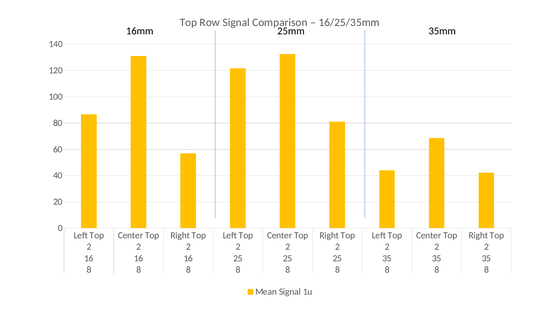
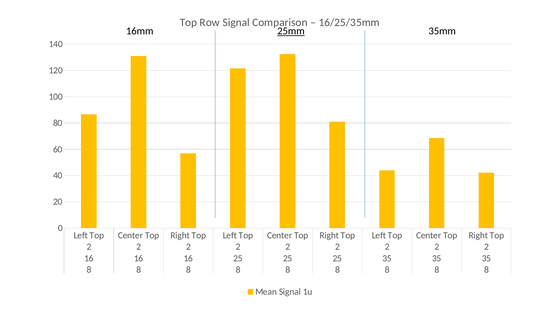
25mm underline: none -> present (291, 31)
